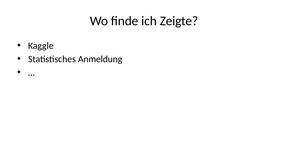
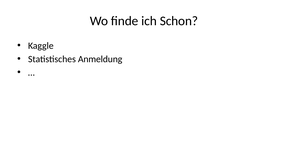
Zeigte: Zeigte -> Schon (179, 21)
